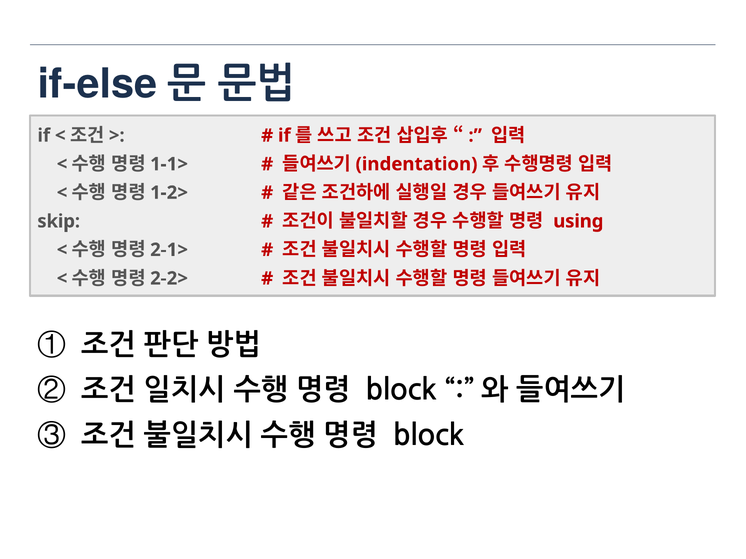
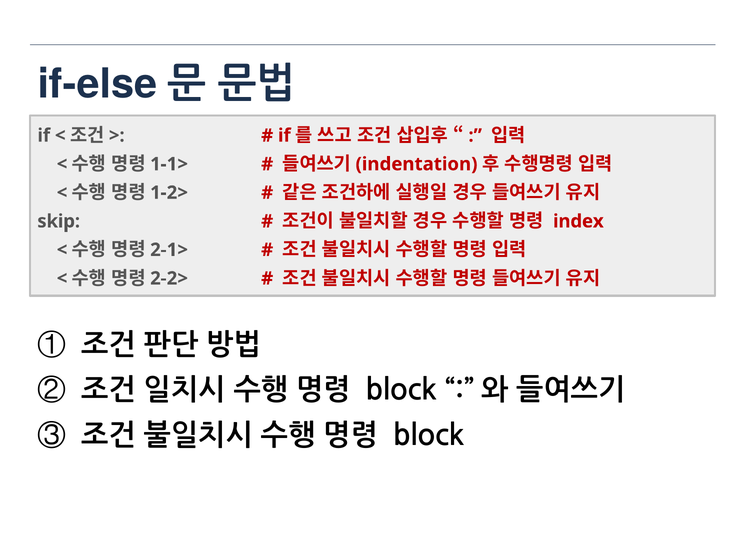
using: using -> index (578, 221)
